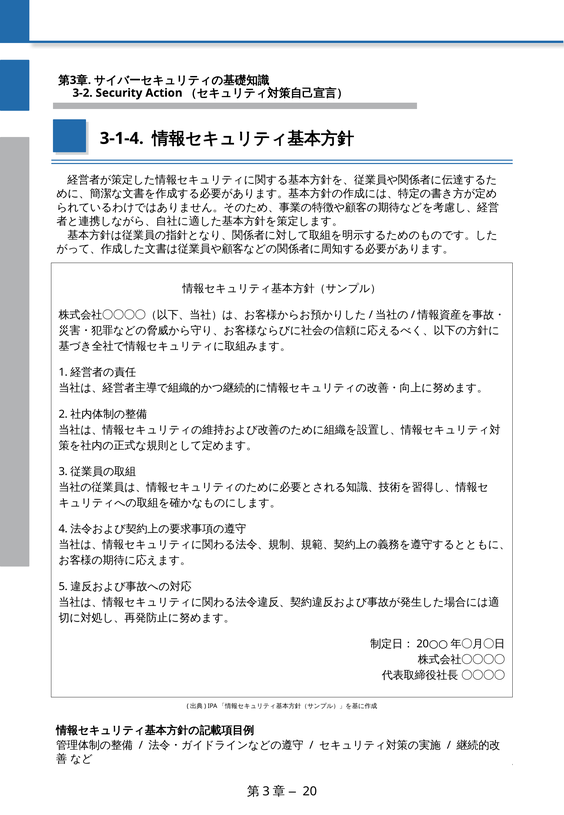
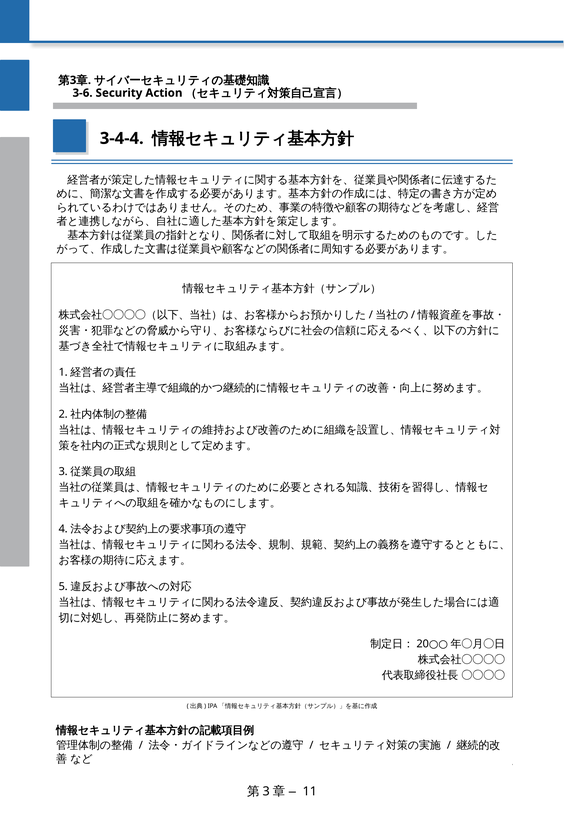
3-2: 3-2 -> 3-6 (83, 93)
3-1-4: 3-1-4 -> 3-4-4 (122, 138)
20: 20 -> 11 (310, 791)
